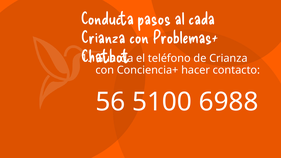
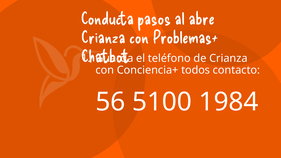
cada: cada -> abre (202, 19)
hacer: hacer -> todos (196, 70)
6988: 6988 -> 1984 (229, 102)
